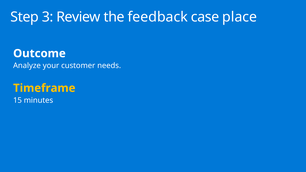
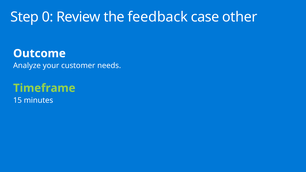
3: 3 -> 0 (48, 17)
place: place -> other (240, 17)
Timeframe colour: yellow -> light green (44, 88)
